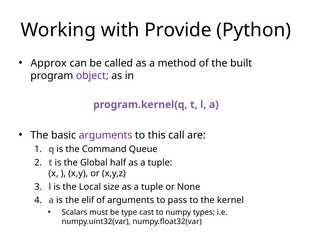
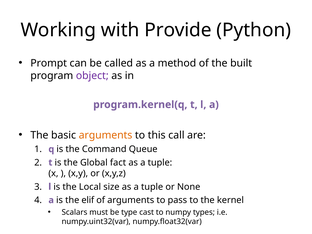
Approx: Approx -> Prompt (49, 63)
arguments colour: purple -> orange (106, 135)
half: half -> fact (118, 163)
